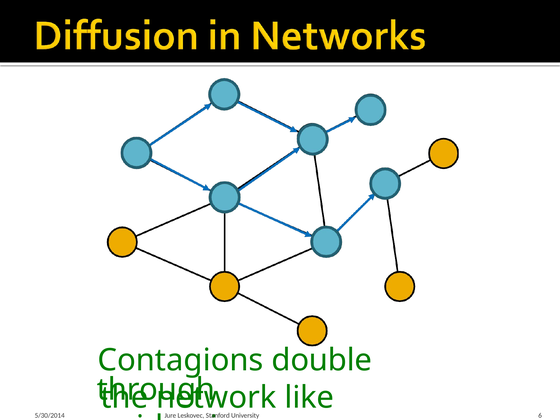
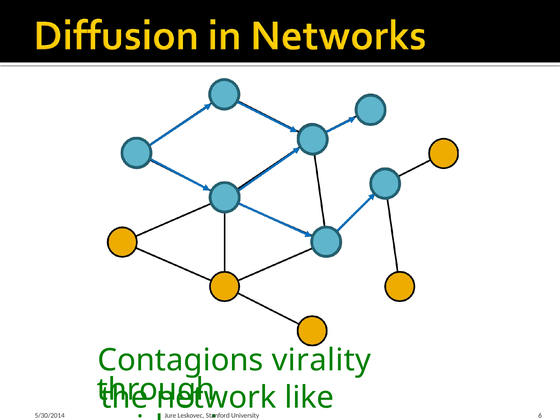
double: double -> virality (321, 360)
